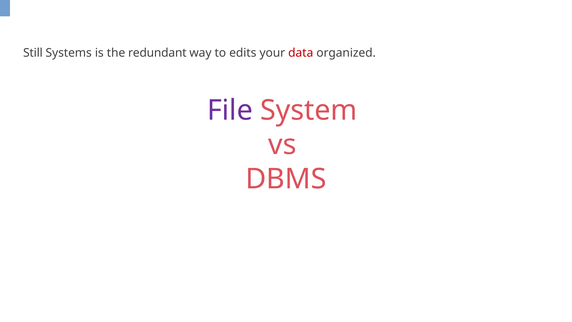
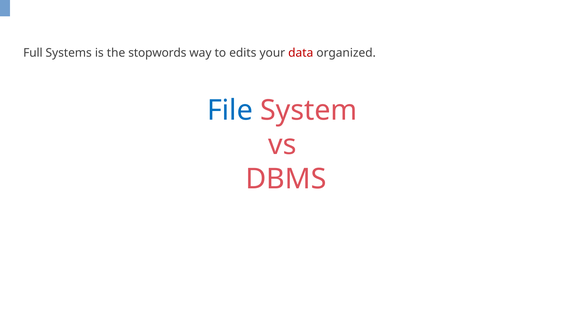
Still: Still -> Full (33, 53)
redundant: redundant -> stopwords (157, 53)
File colour: purple -> blue (230, 110)
